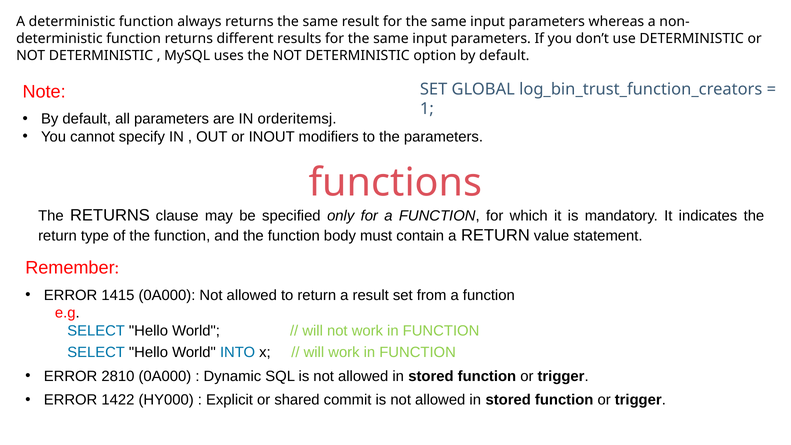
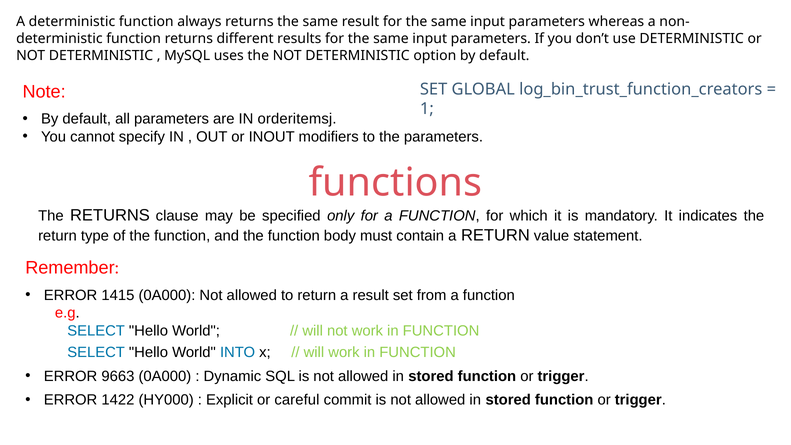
2810: 2810 -> 9663 (118, 376)
shared: shared -> careful (297, 400)
